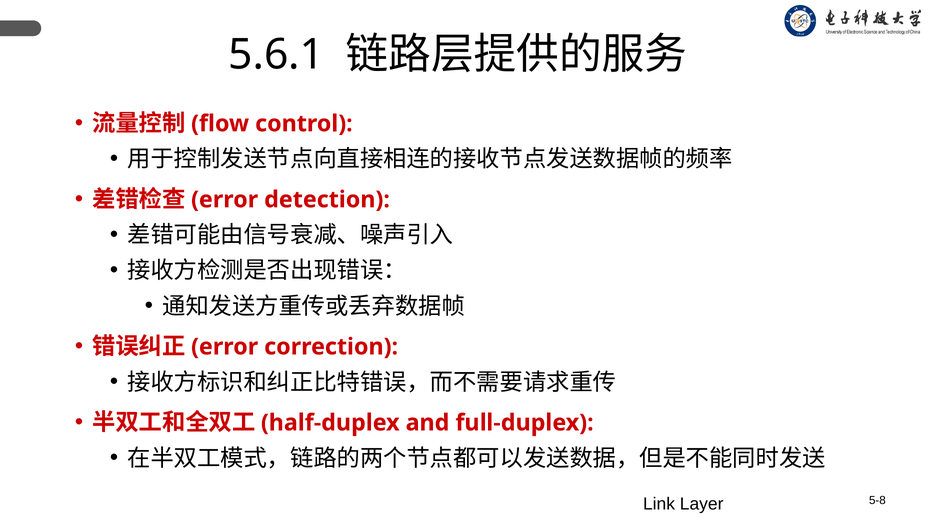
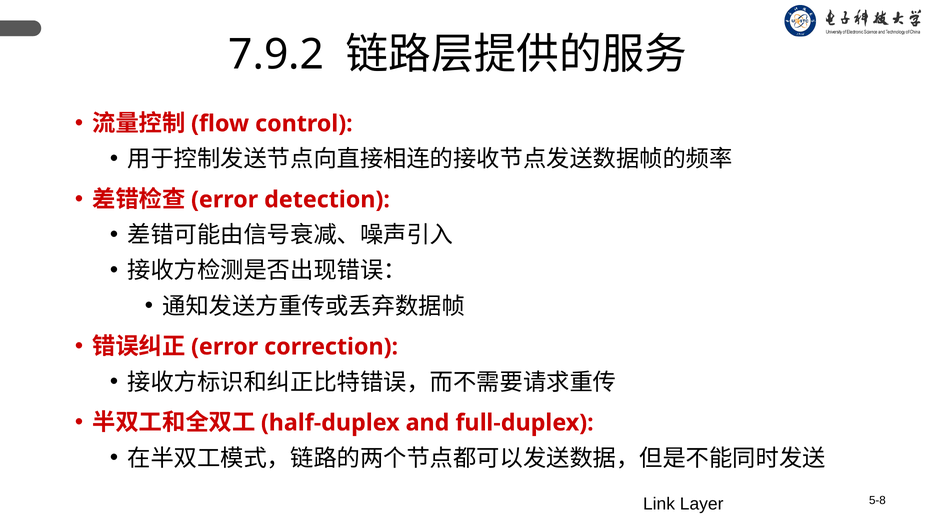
5.6.1: 5.6.1 -> 7.9.2 (276, 55)
